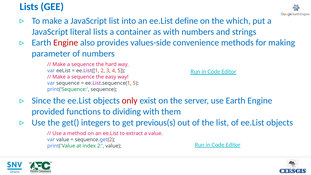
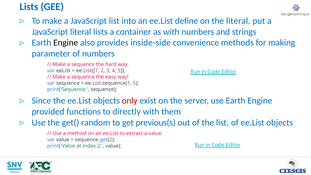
the which: which -> literal (238, 21)
Engine colour: red -> black (66, 43)
values-side: values-side -> inside-side (151, 43)
dividing: dividing -> directly (127, 112)
integers: integers -> random (96, 122)
